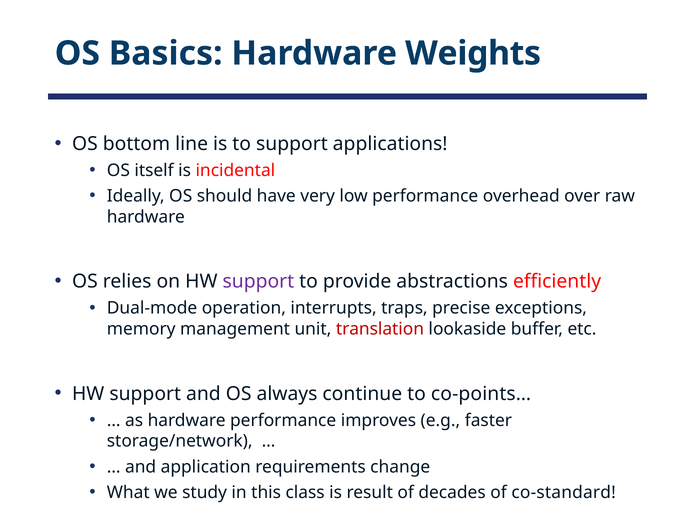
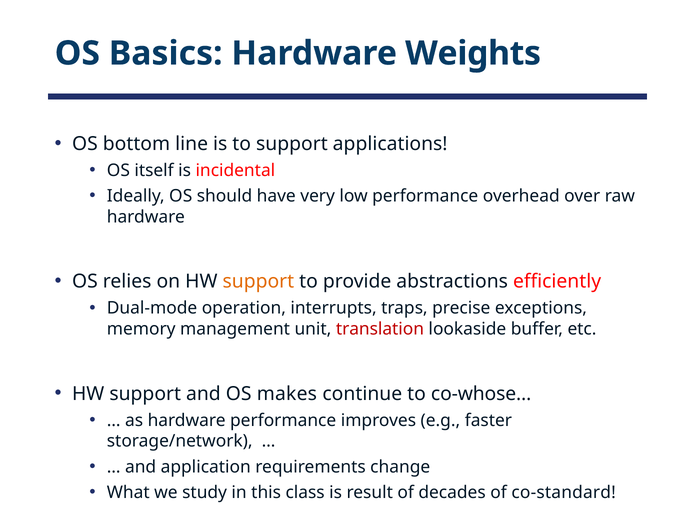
support colour: purple -> orange (258, 282)
always: always -> makes (287, 394)
co-points…: co-points… -> co-whose… (481, 394)
